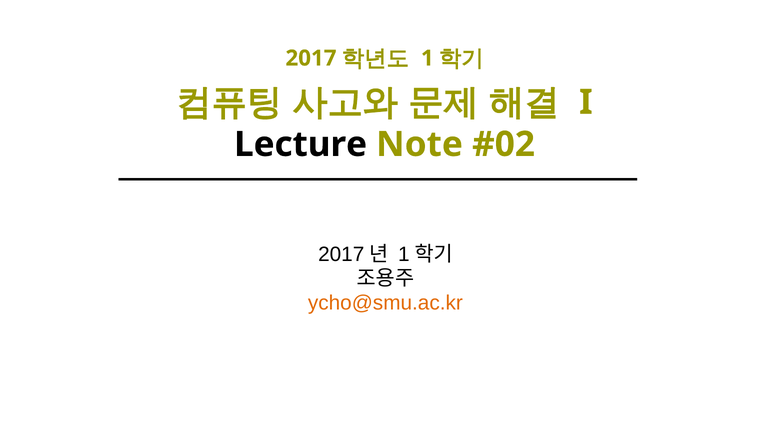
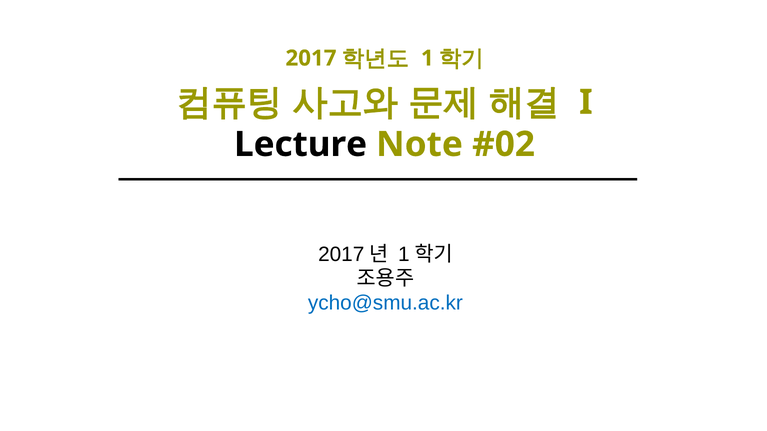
ycho@smu.ac.kr colour: orange -> blue (385, 303)
